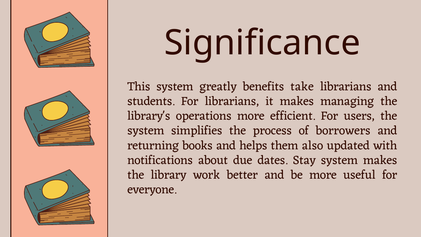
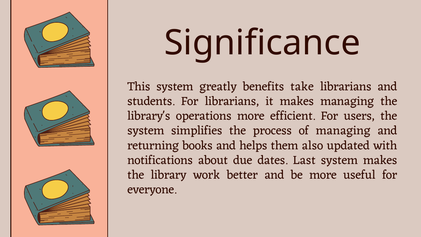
of borrowers: borrowers -> managing (343, 130)
Stay: Stay -> Last (304, 160)
